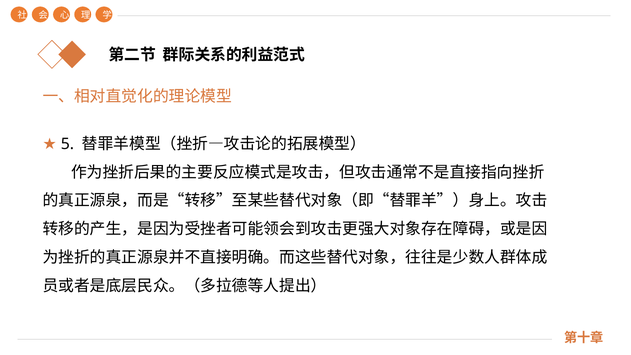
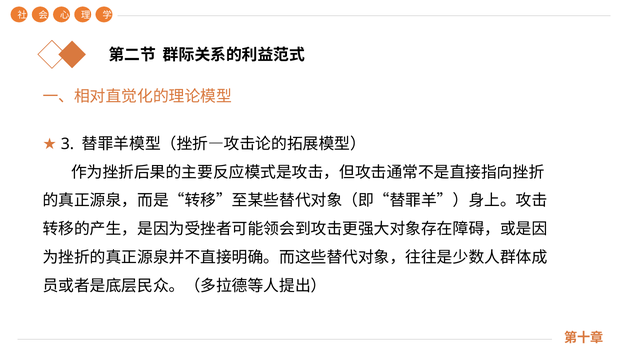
5: 5 -> 3 (67, 144)
